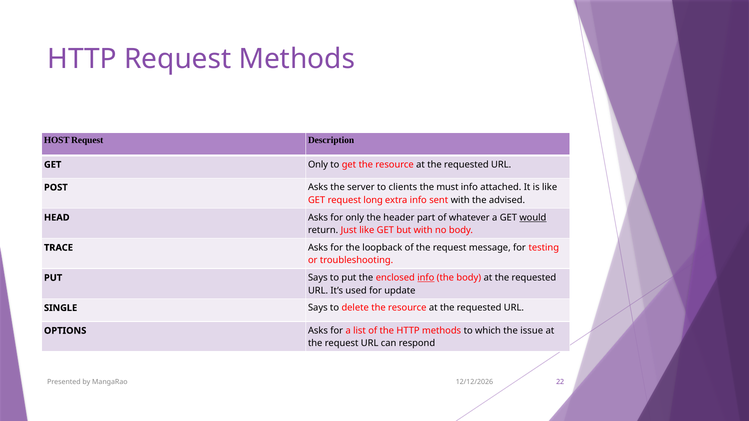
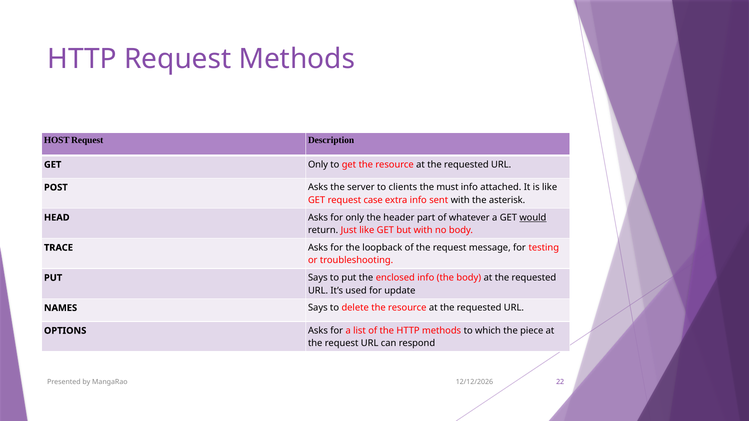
long: long -> case (373, 200)
advised: advised -> asterisk (507, 200)
info underline: present -> none (426, 278)
SINGLE: SINGLE -> NAMES (61, 308)
issue: issue -> piece (532, 331)
